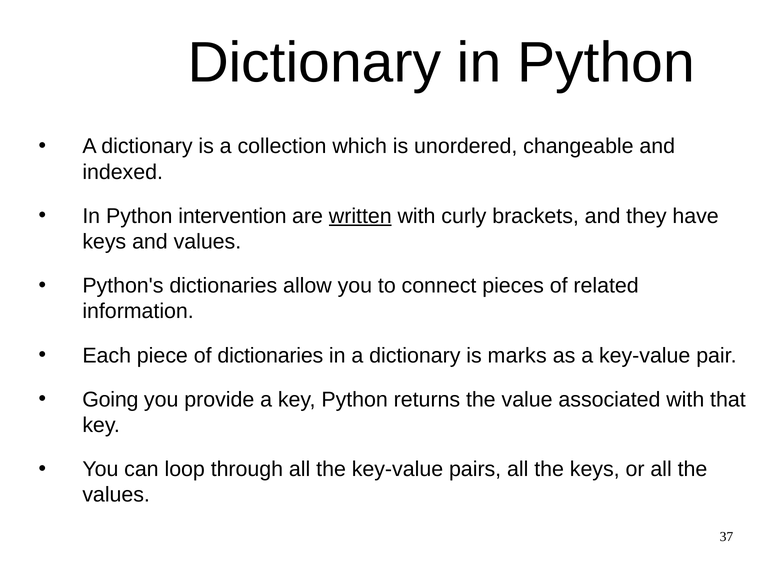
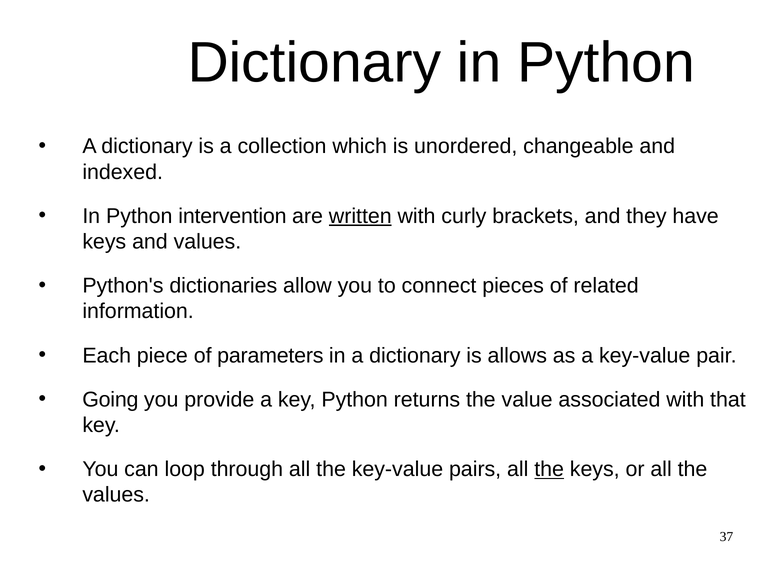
of dictionaries: dictionaries -> parameters (270, 355)
marks: marks -> allows (517, 355)
the underline: none -> present (549, 469)
